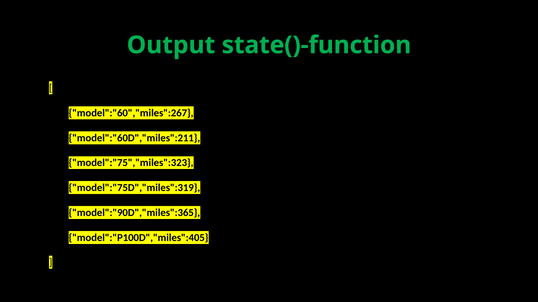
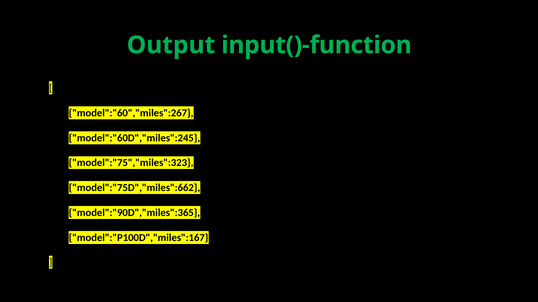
state()-function: state()-function -> input()-function (316, 45)
model":"60D","miles":211: model":"60D","miles":211 -> model":"60D","miles":245 (134, 138)
model":"75D","miles":319: model":"75D","miles":319 -> model":"75D","miles":662 (134, 188)
model":"P100D","miles":405: model":"P100D","miles":405 -> model":"P100D","miles":167 (139, 238)
